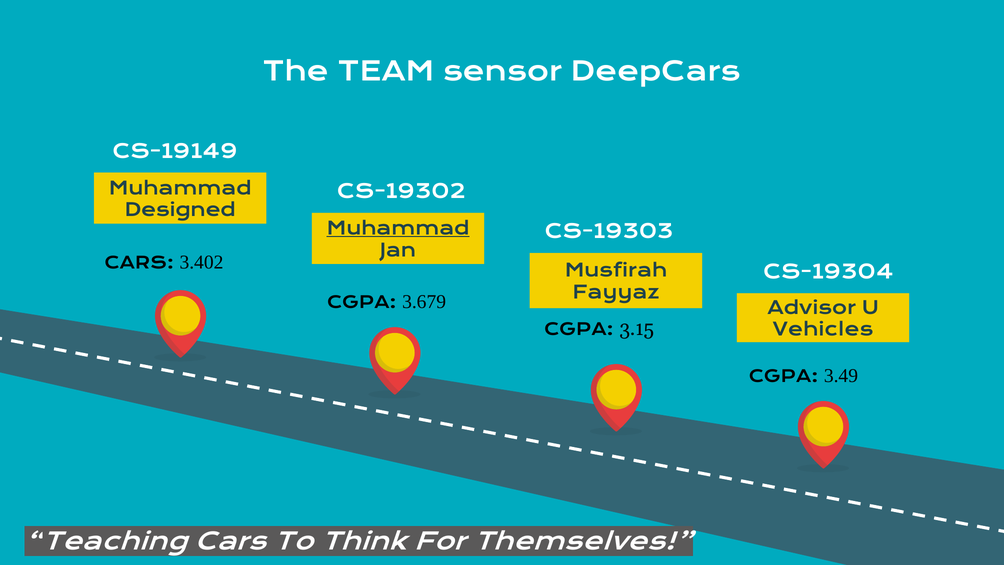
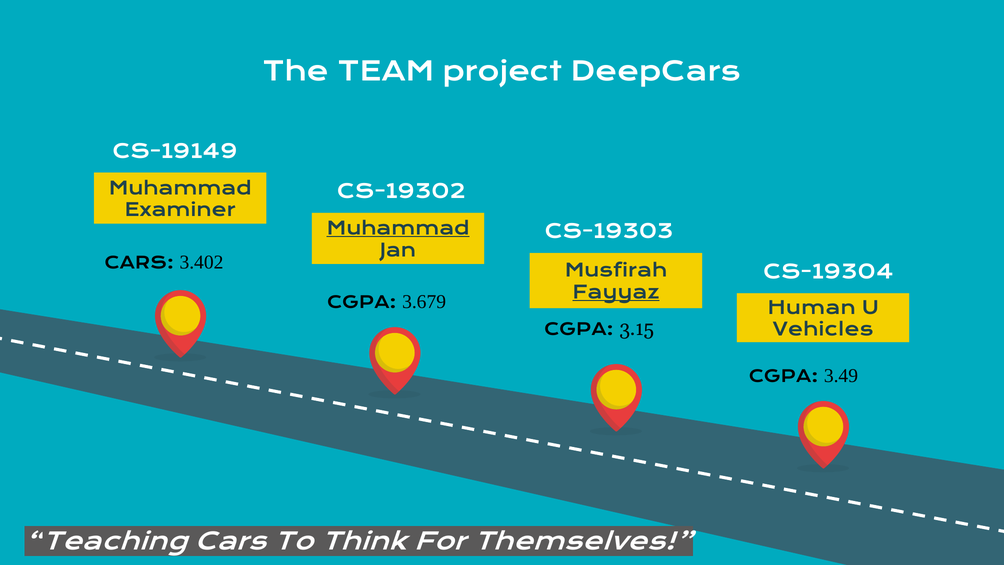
sensor: sensor -> project (503, 72)
Designed: Designed -> Examiner (180, 210)
Fayyaz underline: none -> present (616, 293)
Advisor: Advisor -> Human (812, 308)
